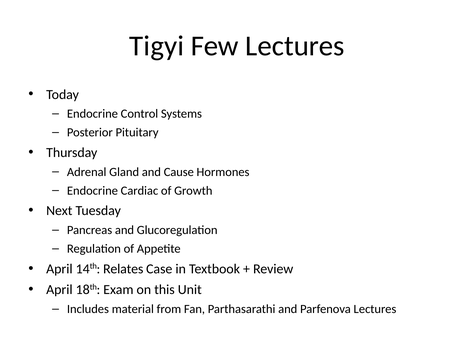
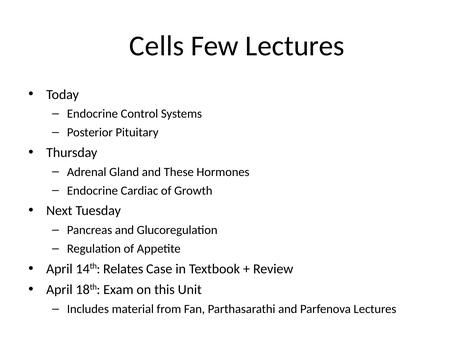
Tigyi: Tigyi -> Cells (157, 46)
Cause: Cause -> These (179, 172)
